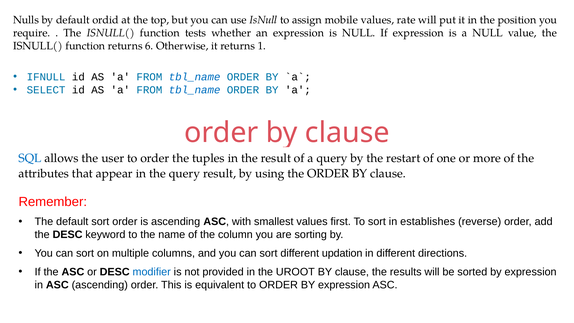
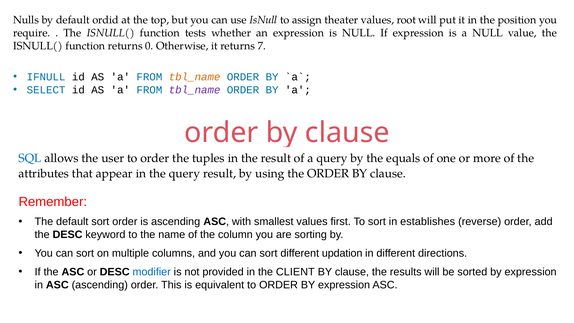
mobile: mobile -> theater (341, 20)
rate: rate -> root (406, 20)
6: 6 -> 0 (149, 46)
1: 1 -> 7 (262, 46)
tbl_name colour: blue -> orange (195, 77)
tbl_name colour: blue -> purple (195, 90)
restart: restart -> equals (403, 158)
UROOT: UROOT -> CLIENT (295, 272)
